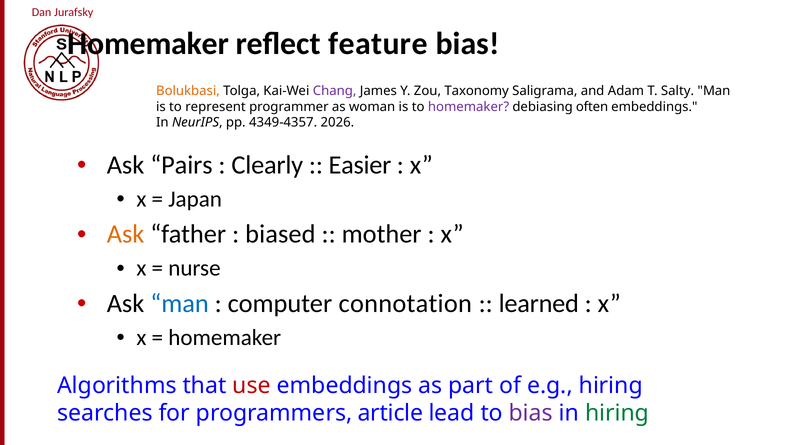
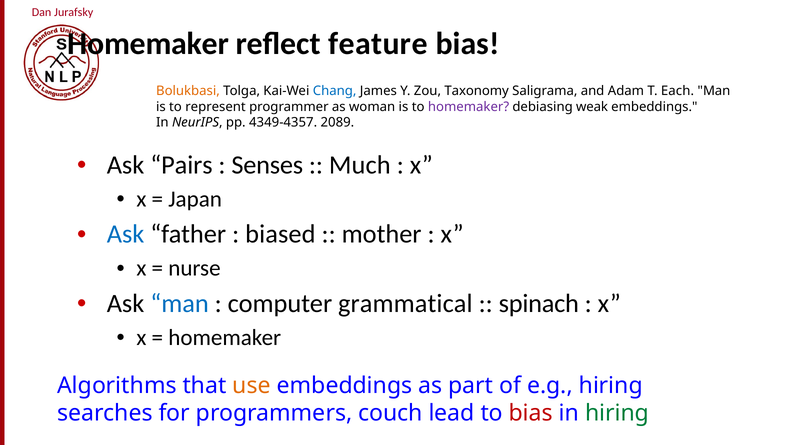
Chang colour: purple -> blue (335, 91)
Salty: Salty -> Each (677, 91)
often: often -> weak (592, 107)
2026: 2026 -> 2089 (337, 123)
Clearly: Clearly -> Senses (267, 165)
Easier: Easier -> Much (360, 165)
Ask colour: orange -> blue (126, 234)
connotation: connotation -> grammatical (405, 303)
learned: learned -> spinach (539, 303)
use colour: red -> orange (252, 386)
article: article -> couch (390, 413)
bias colour: purple -> red (531, 413)
